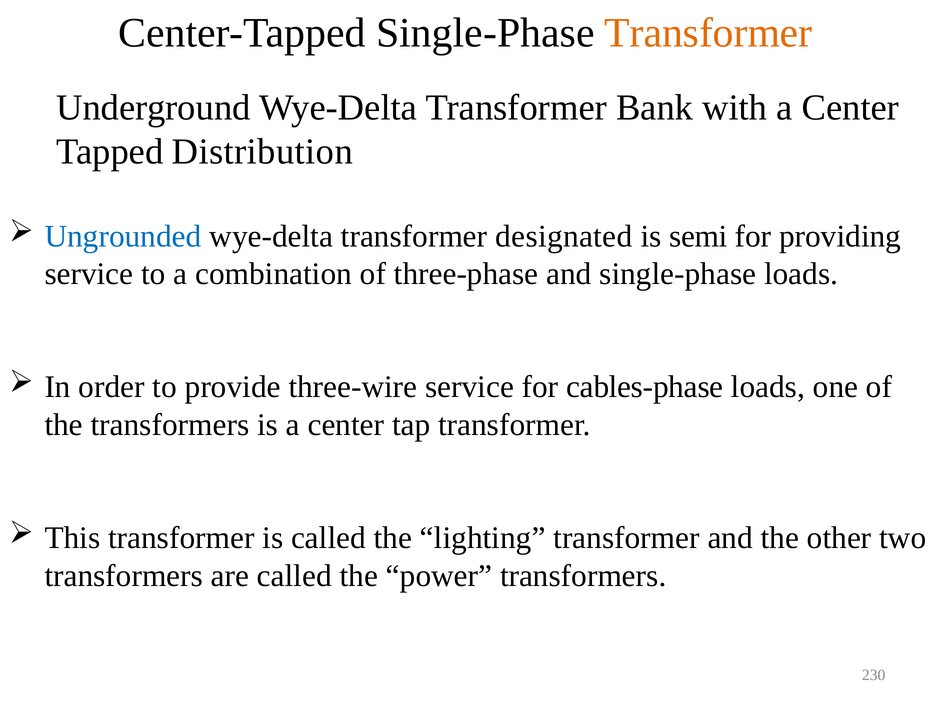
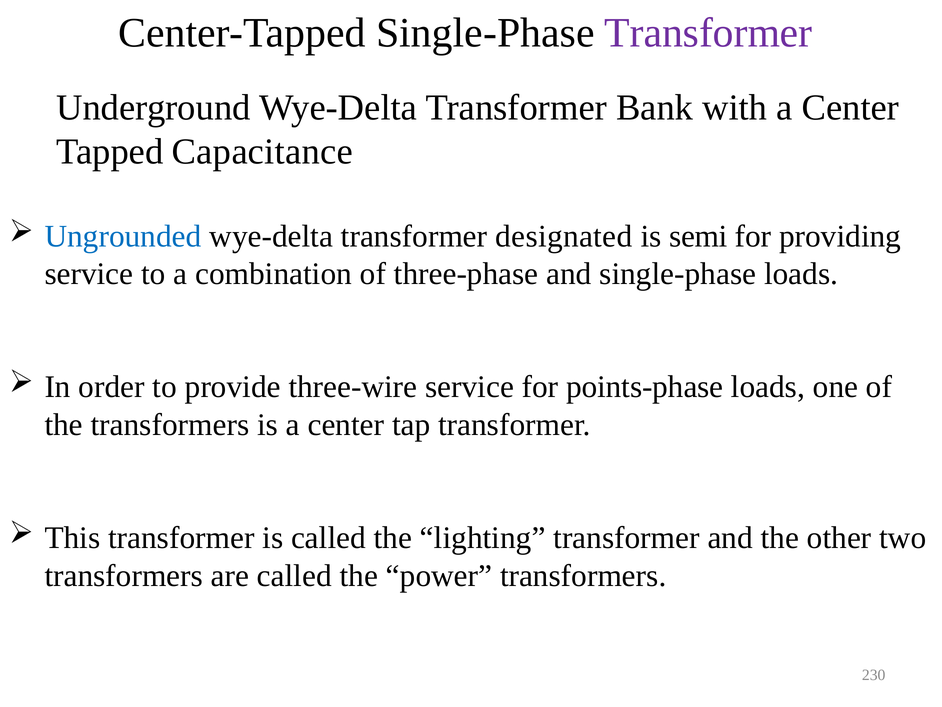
Transformer colour: orange -> purple (708, 33)
Distribution: Distribution -> Capacitance (262, 152)
cables-phase: cables-phase -> points-phase (645, 387)
